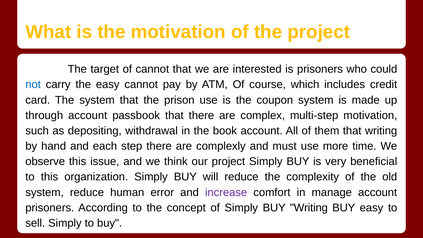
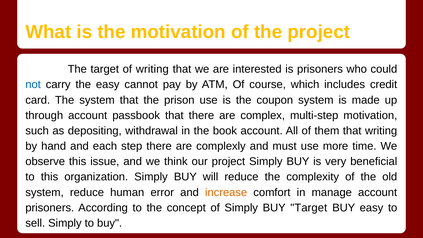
of cannot: cannot -> writing (152, 69)
increase colour: purple -> orange (226, 192)
BUY Writing: Writing -> Target (309, 208)
